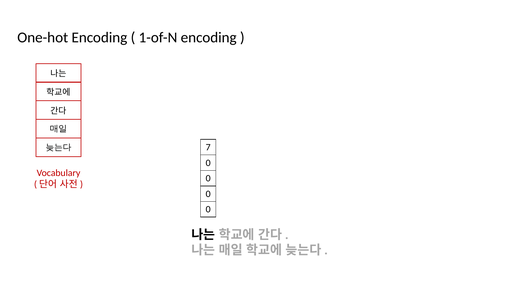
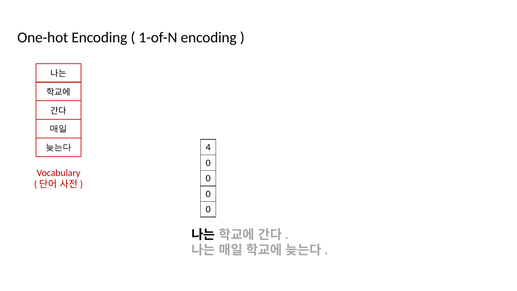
7: 7 -> 4 (208, 147)
